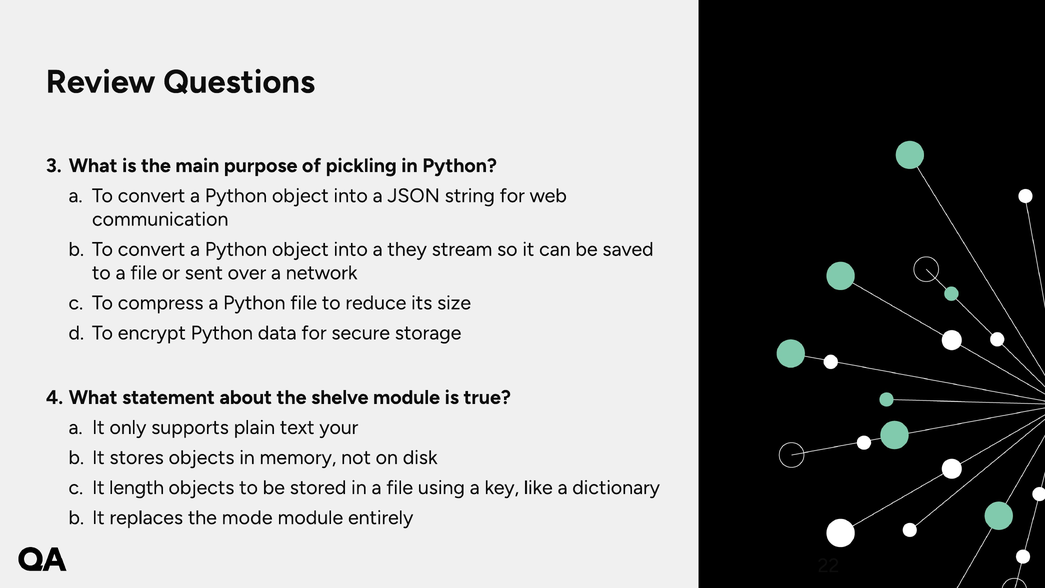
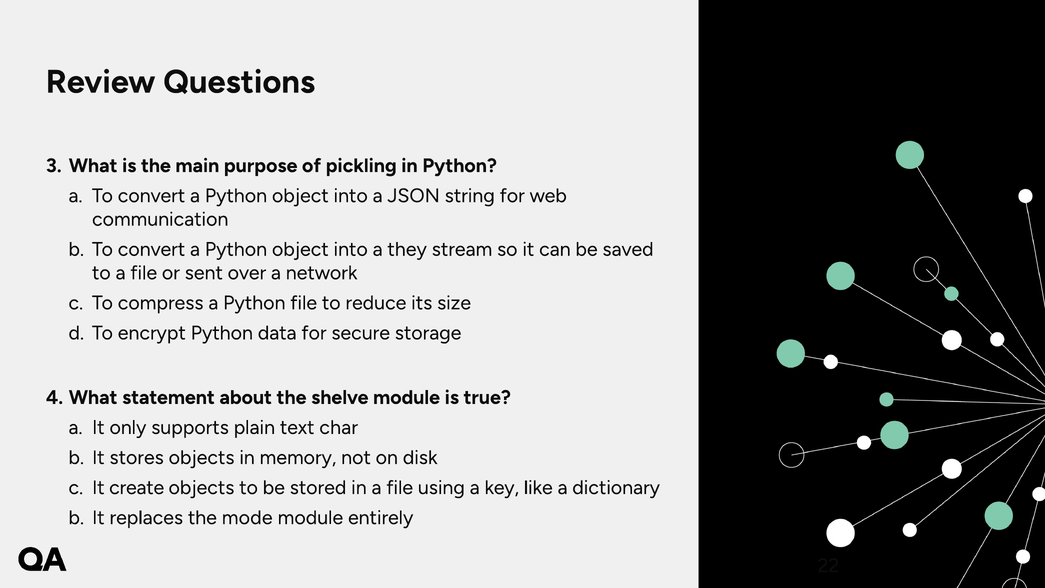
your: your -> char (339, 427)
length: length -> create (137, 487)
